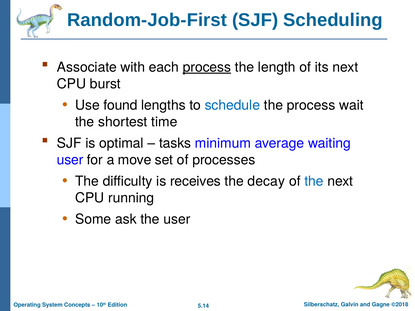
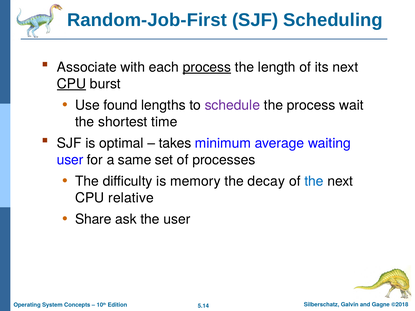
CPU underline: none -> present (72, 84)
schedule colour: blue -> purple (232, 105)
tasks: tasks -> takes (175, 143)
move: move -> same (135, 160)
receives: receives -> memory (195, 181)
running: running -> relative (131, 198)
Some: Some -> Share (93, 219)
